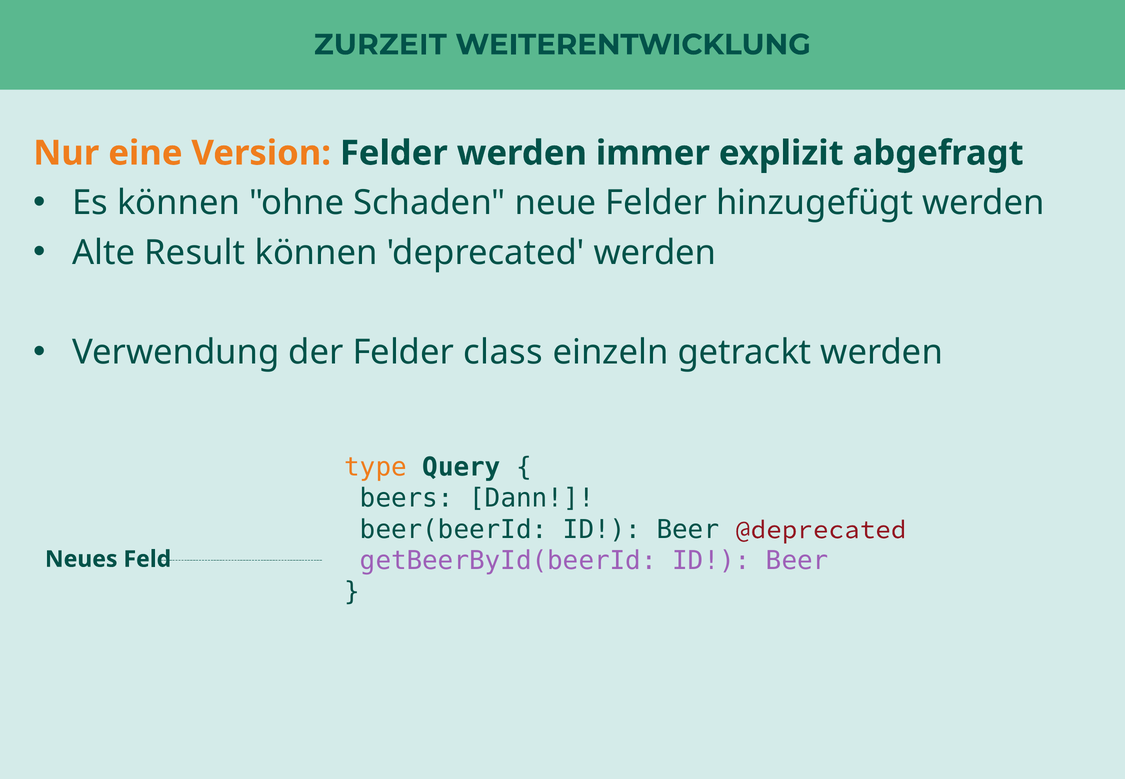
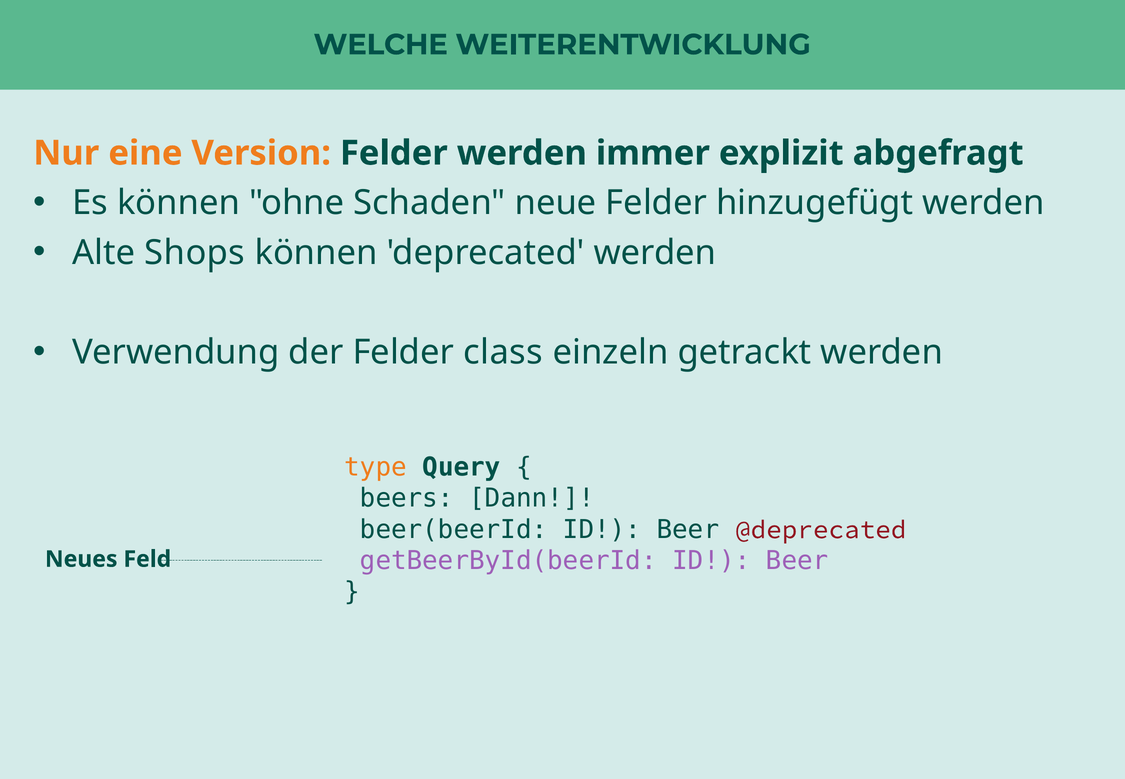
ZURZEIT: ZURZEIT -> WELCHE (381, 45)
Result: Result -> Shops (195, 253)
